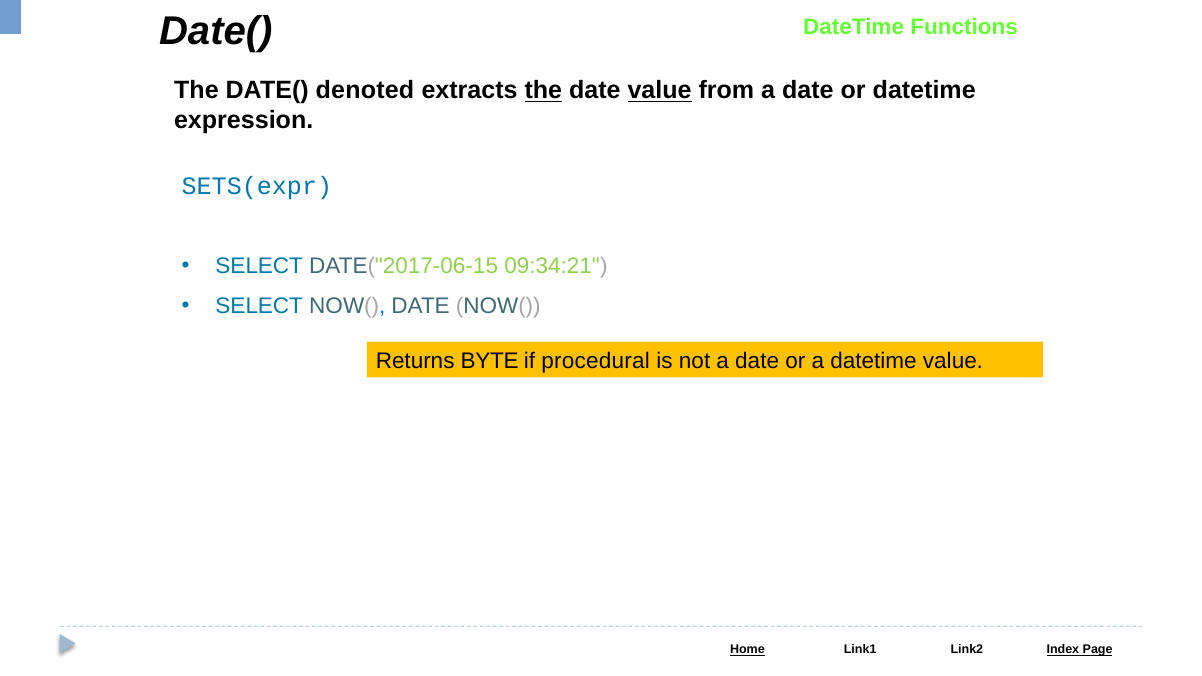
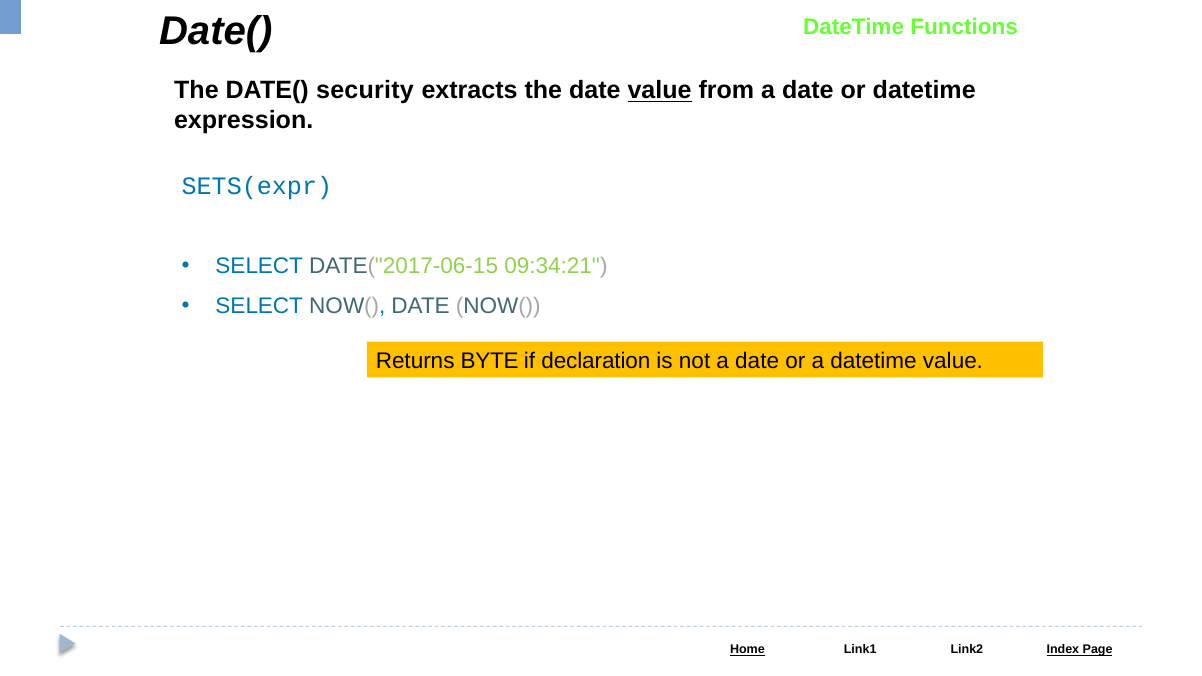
denoted: denoted -> security (365, 91)
the underline: present -> none (543, 91)
procedural: procedural -> declaration (596, 361)
